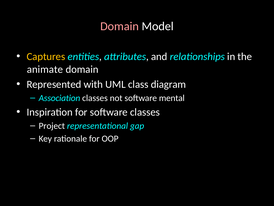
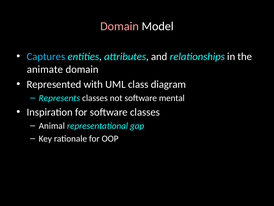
Captures colour: yellow -> light blue (46, 56)
Association: Association -> Represents (59, 98)
Project: Project -> Animal (52, 125)
